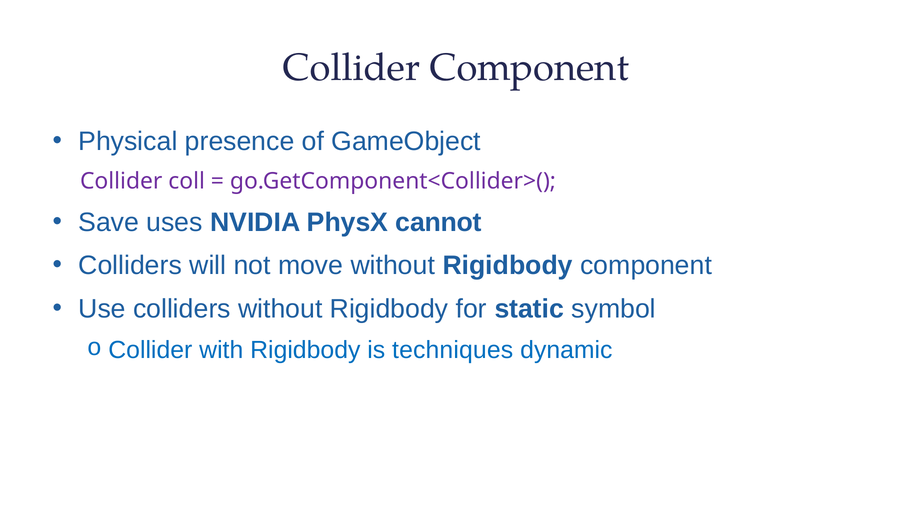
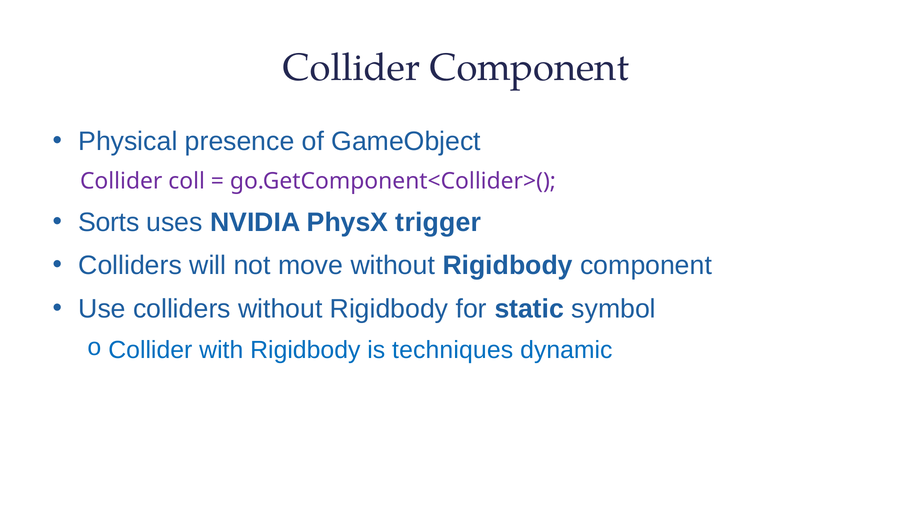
Save: Save -> Sorts (109, 222)
cannot: cannot -> trigger (438, 222)
